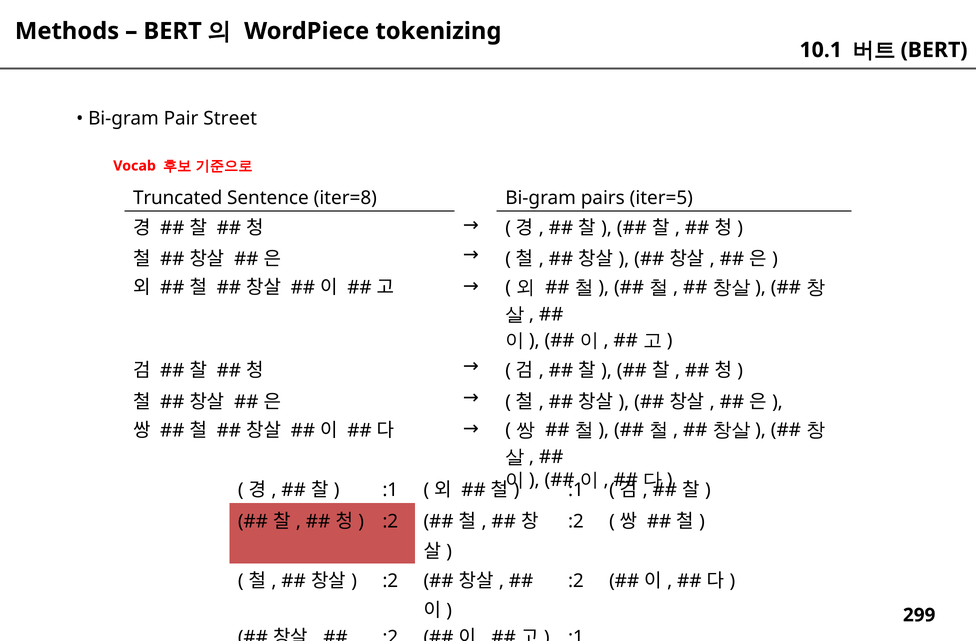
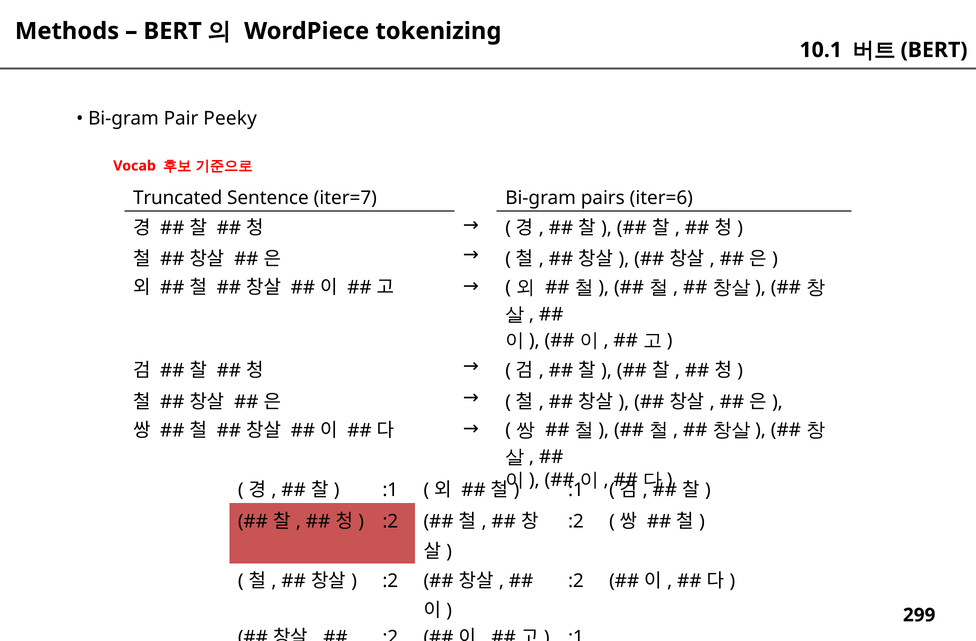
Street: Street -> Peeky (230, 118)
iter=8: iter=8 -> iter=7 (345, 198)
iter=5: iter=5 -> iter=6 (661, 198)
